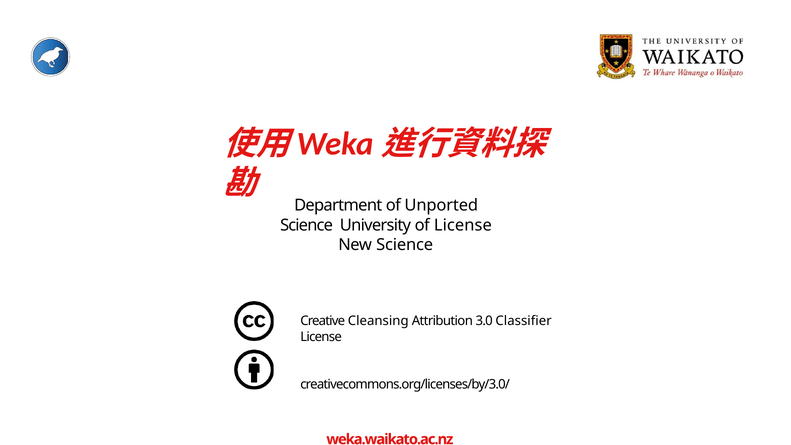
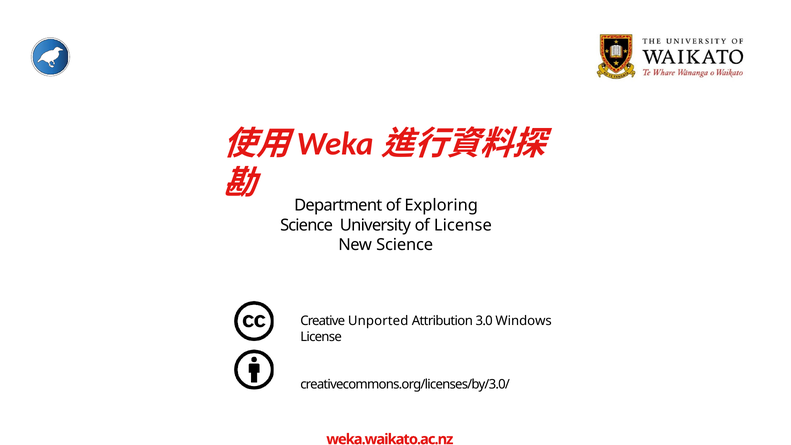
Unported: Unported -> Exploring (441, 205)
Cleansing: Cleansing -> Unported (378, 321)
Classifier: Classifier -> Windows (524, 321)
